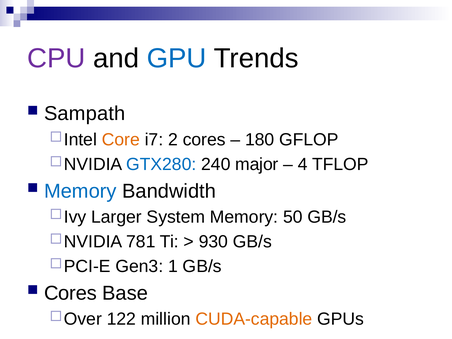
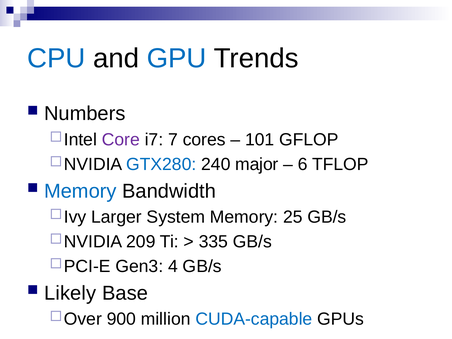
CPU colour: purple -> blue (56, 58)
Sampath: Sampath -> Numbers (85, 114)
Core colour: orange -> purple (121, 140)
2: 2 -> 7 (173, 140)
180: 180 -> 101 (260, 140)
4: 4 -> 6 (303, 164)
50: 50 -> 25 (293, 217)
781: 781 -> 209 (141, 242)
930: 930 -> 335 (213, 242)
1: 1 -> 4 (173, 266)
Cores: Cores -> Likely (70, 293)
122: 122 -> 900 (121, 319)
CUDA-capable colour: orange -> blue (254, 319)
